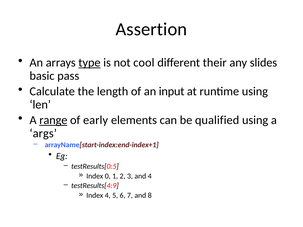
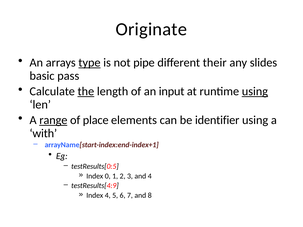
Assertion: Assertion -> Originate (151, 29)
cool: cool -> pipe (144, 63)
the underline: none -> present (86, 92)
using underline: none -> present (255, 92)
early: early -> place (96, 120)
qualified: qualified -> identifier (217, 120)
args: args -> with (43, 133)
